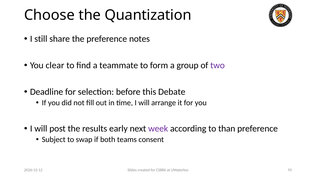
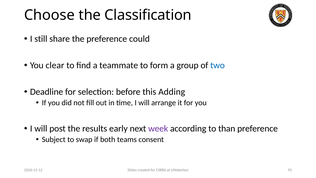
Quantization: Quantization -> Classification (148, 15)
notes: notes -> could (139, 39)
two colour: purple -> blue (218, 65)
Debate: Debate -> Adding (172, 92)
